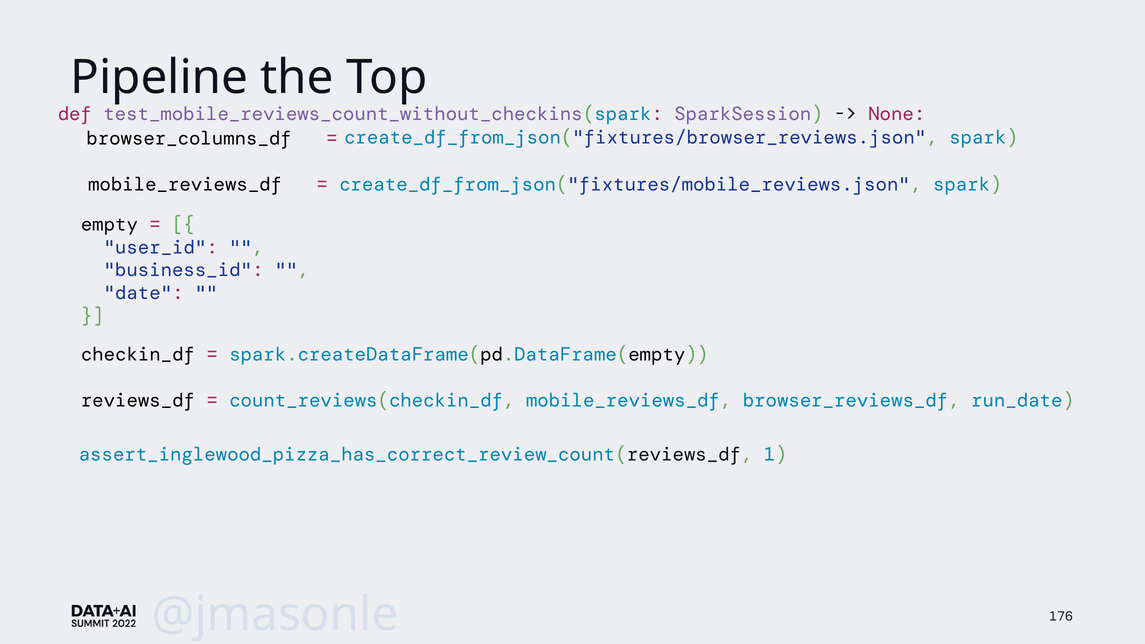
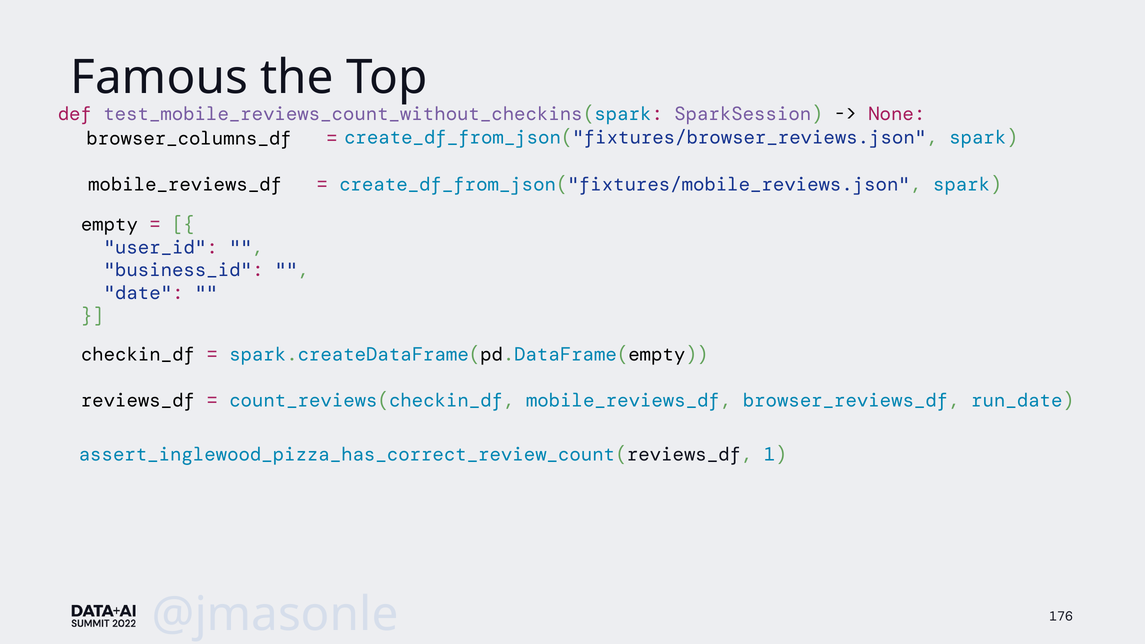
Pipeline: Pipeline -> Famous (159, 77)
